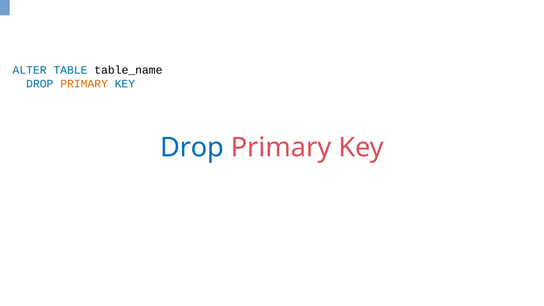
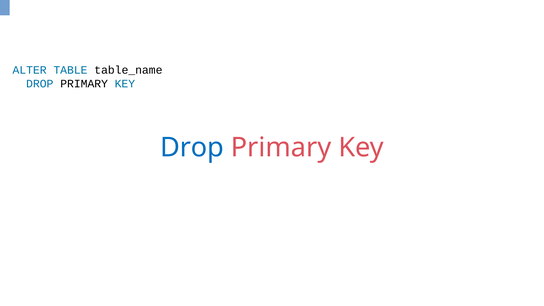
PRIMARY colour: orange -> black (84, 84)
